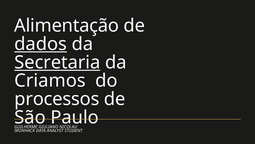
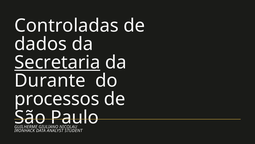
Alimentação: Alimentação -> Controladas (66, 26)
dados underline: present -> none (41, 44)
Criamos: Criamos -> Durante (50, 80)
